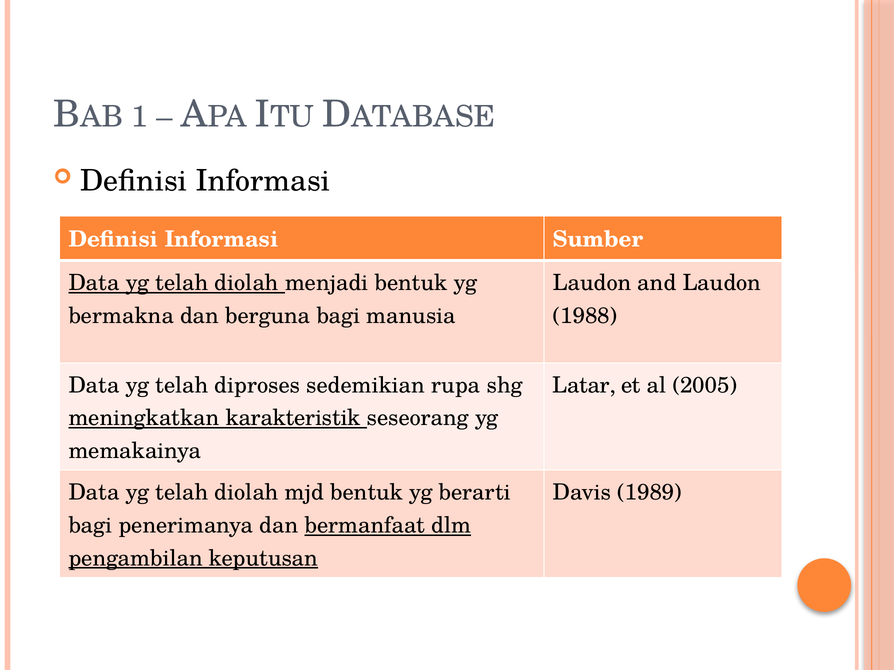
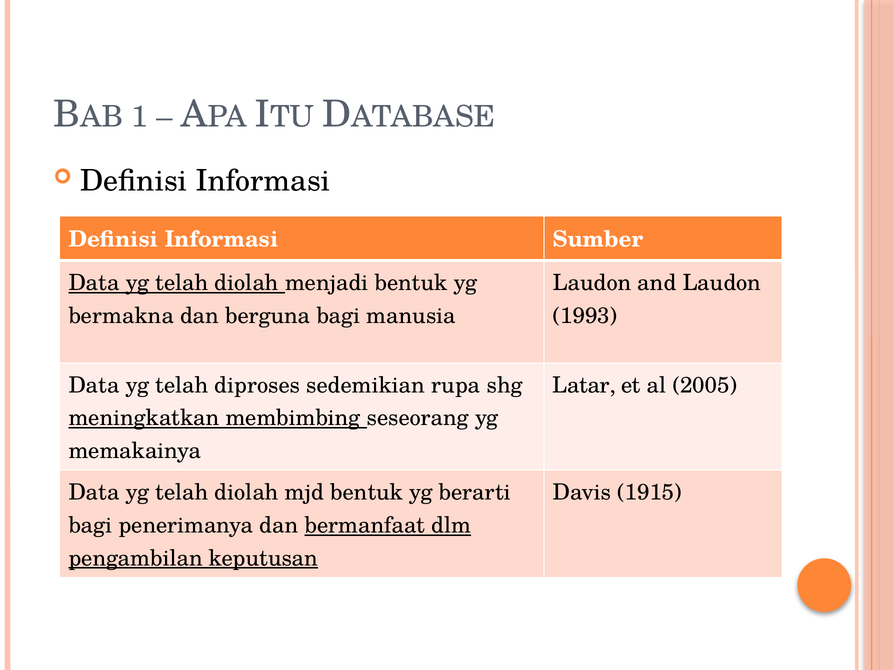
1988: 1988 -> 1993 (585, 316)
karakteristik: karakteristik -> membimbing (293, 418)
1989: 1989 -> 1915 (650, 493)
